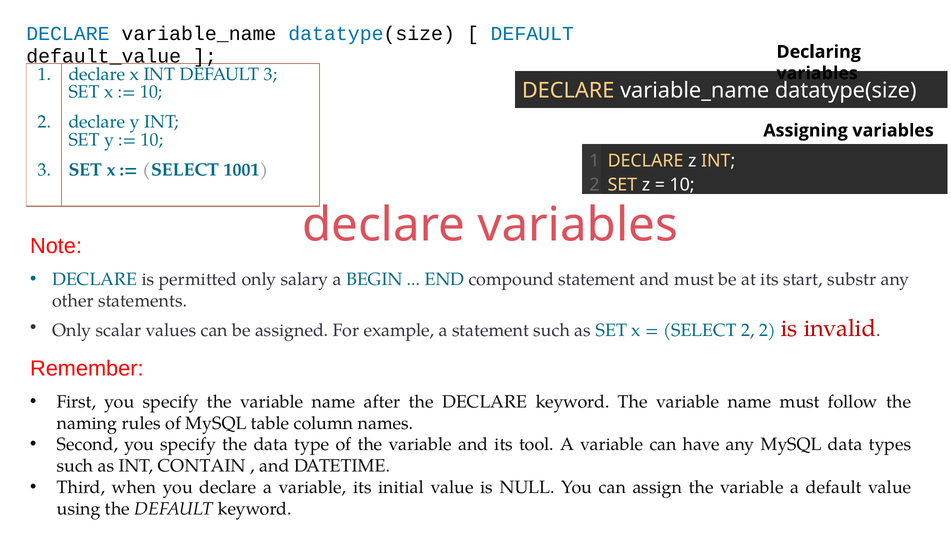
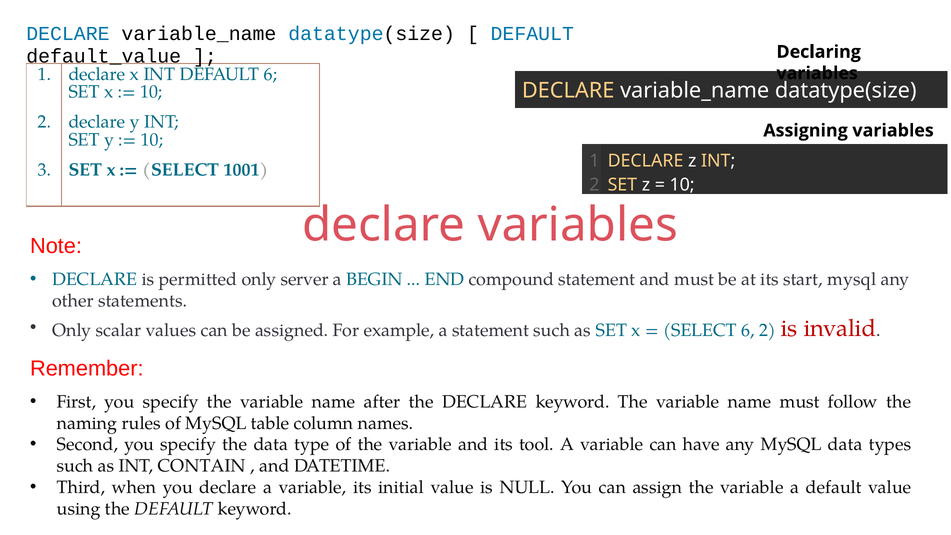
DEFAULT 3: 3 -> 6 (271, 74)
salary: salary -> server (305, 279)
start substr: substr -> mysql (852, 279)
SELECT 2: 2 -> 6 (748, 330)
